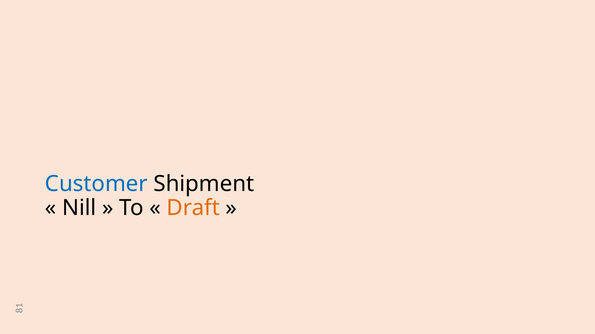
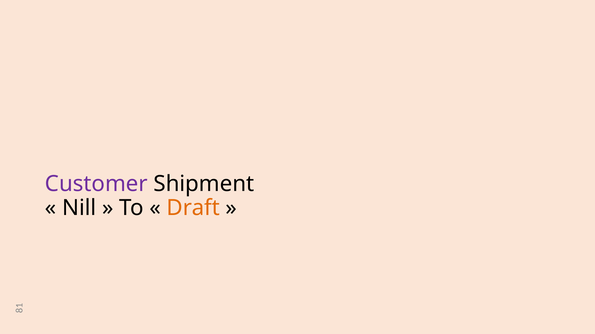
Customer colour: blue -> purple (96, 184)
